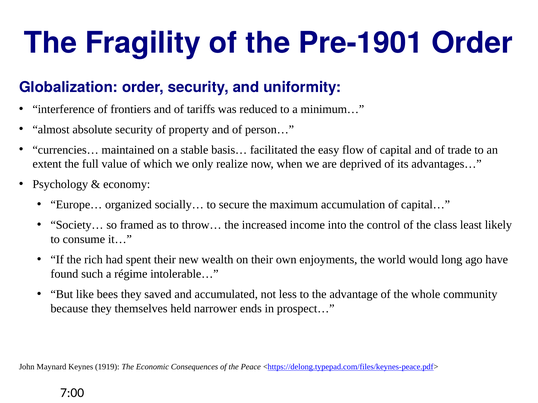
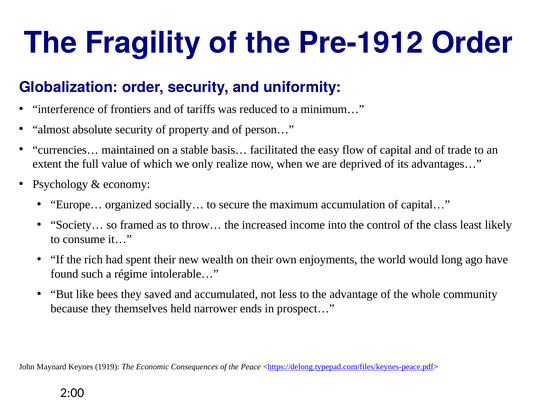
Pre-1901: Pre-1901 -> Pre-1912 (361, 43)
7:00: 7:00 -> 2:00 (72, 393)
